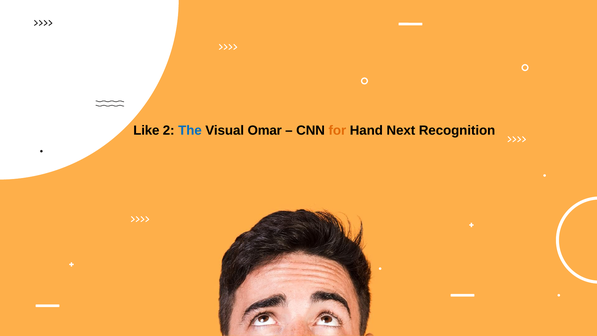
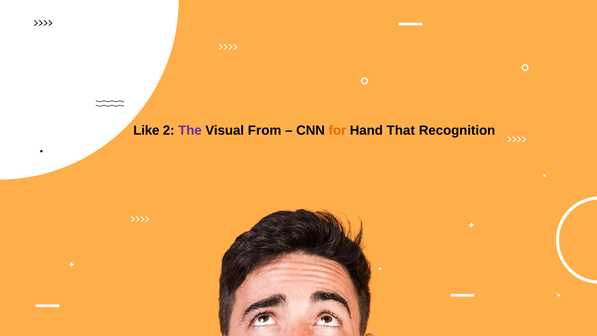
The colour: blue -> purple (190, 130)
Omar: Omar -> From (265, 130)
Next: Next -> That (401, 130)
